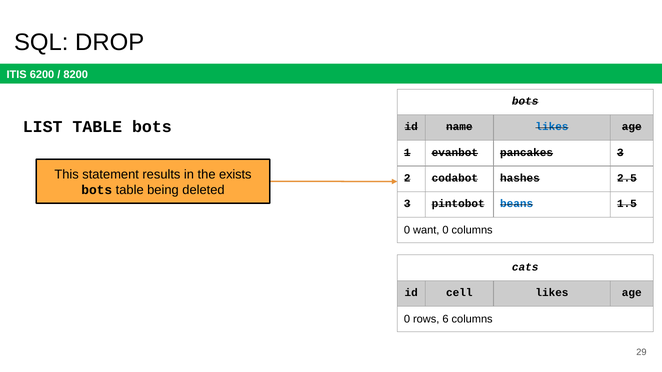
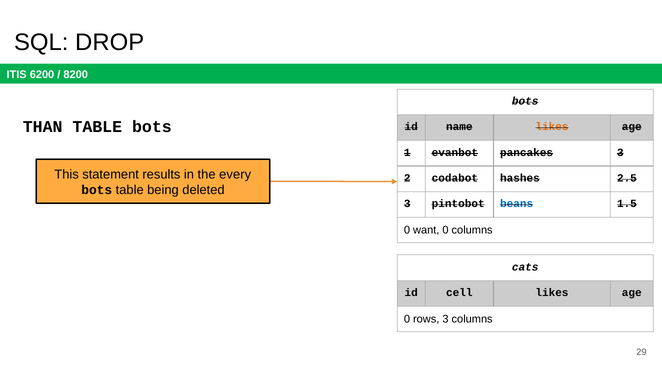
LIST: LIST -> THAN (43, 127)
likes colour: blue -> orange (552, 127)
exists: exists -> every (235, 175)
rows 6: 6 -> 3 (446, 320)
